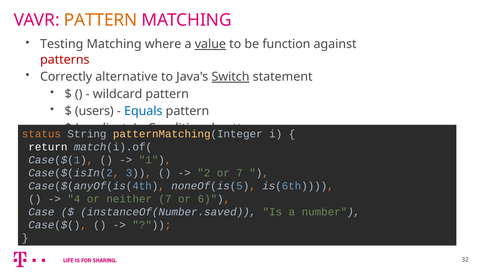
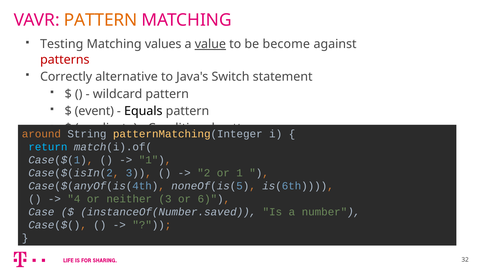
where: where -> values (163, 44)
function: function -> become (286, 44)
Switch underline: present -> none (230, 77)
users: users -> event (94, 111)
Equals colour: blue -> black (143, 111)
status: status -> around (41, 134)
return colour: white -> light blue (48, 147)
or 7: 7 -> 1 (240, 173)
neither 7: 7 -> 3 (165, 199)
